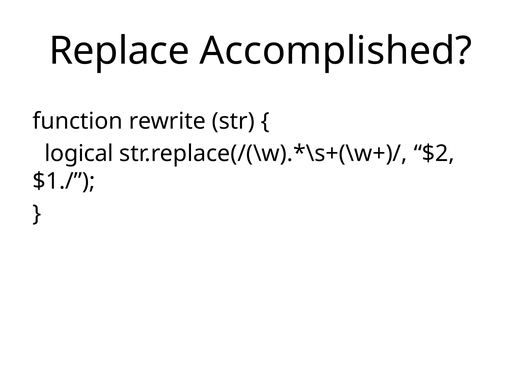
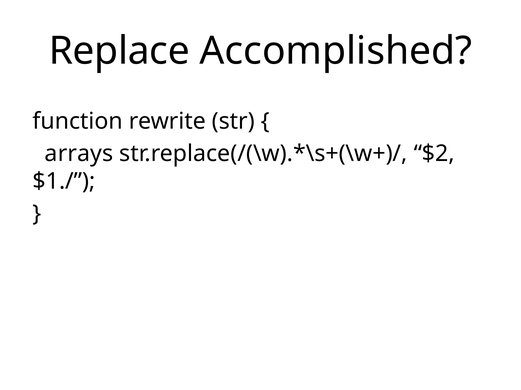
logical: logical -> arrays (79, 154)
